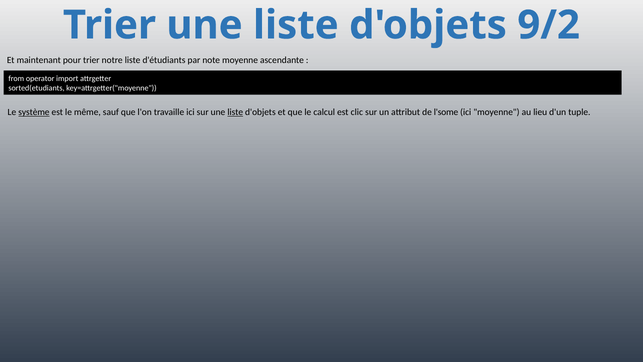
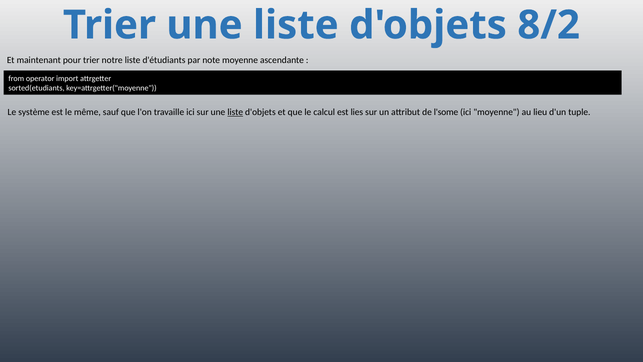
9/2: 9/2 -> 8/2 (549, 25)
système underline: present -> none (34, 112)
clic: clic -> lies (357, 112)
